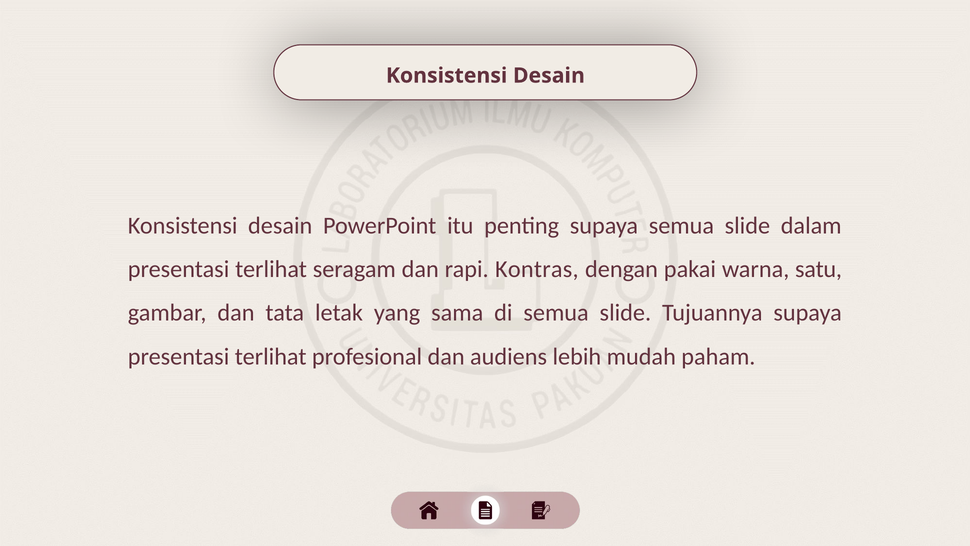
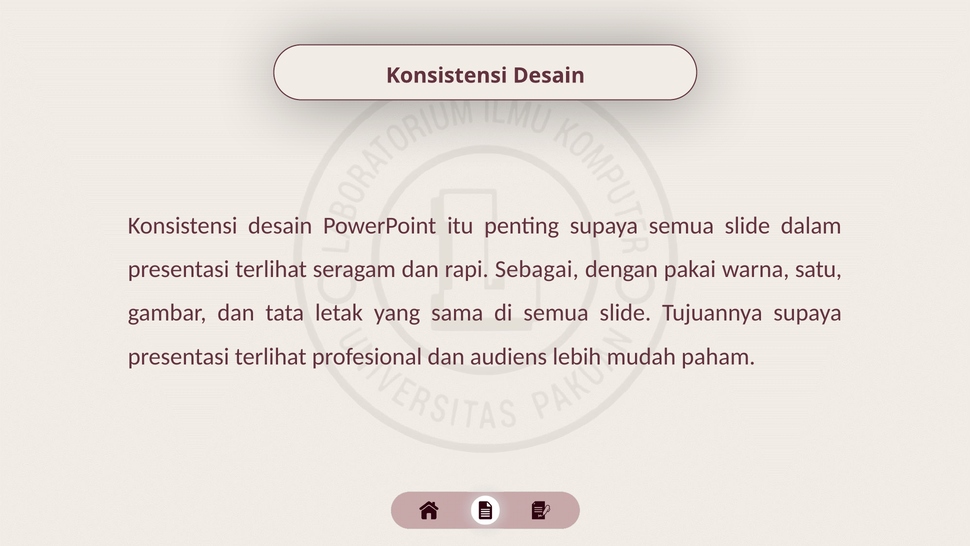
Kontras: Kontras -> Sebagai (537, 269)
